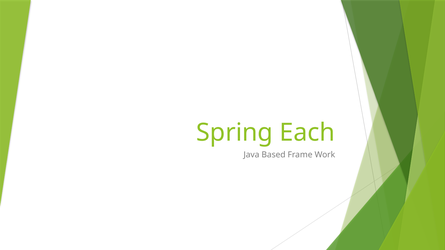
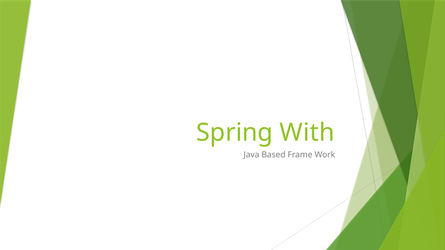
Each: Each -> With (307, 133)
